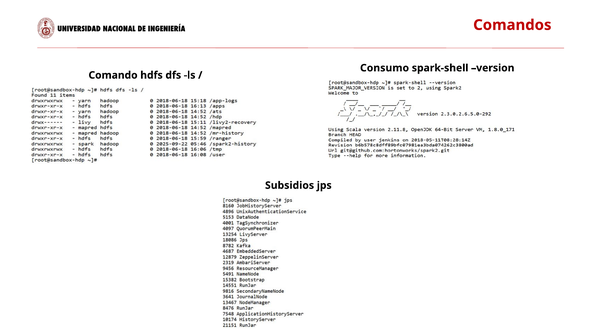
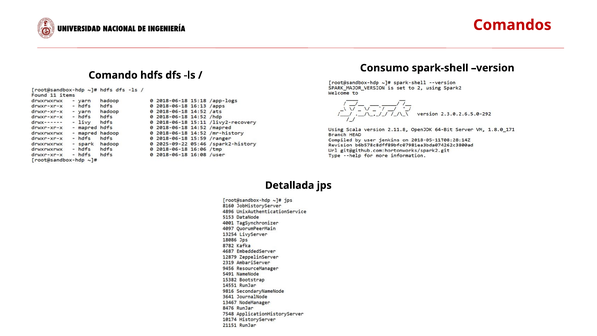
Subsidios: Subsidios -> Detallada (290, 185)
